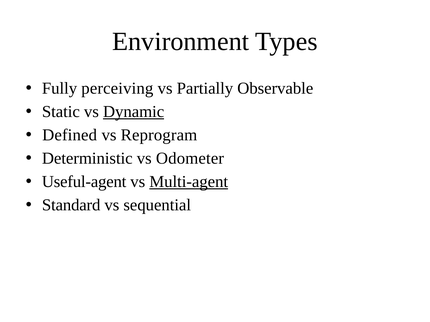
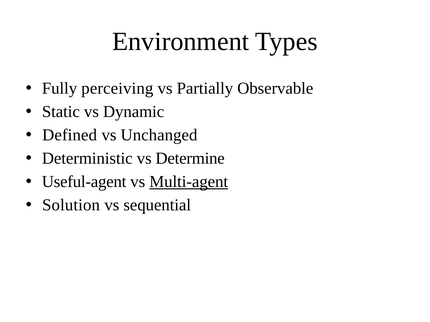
Dynamic underline: present -> none (134, 112)
Reprogram: Reprogram -> Unchanged (159, 135)
Odometer: Odometer -> Determine (190, 159)
Standard: Standard -> Solution (71, 205)
